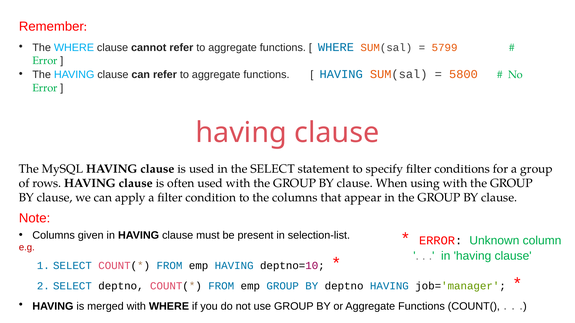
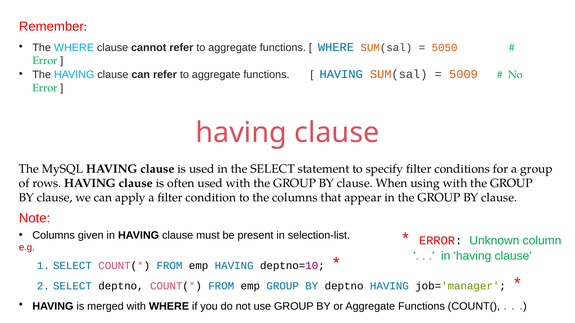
5799: 5799 -> 5050 (445, 48)
5800: 5800 -> 5009 (463, 74)
